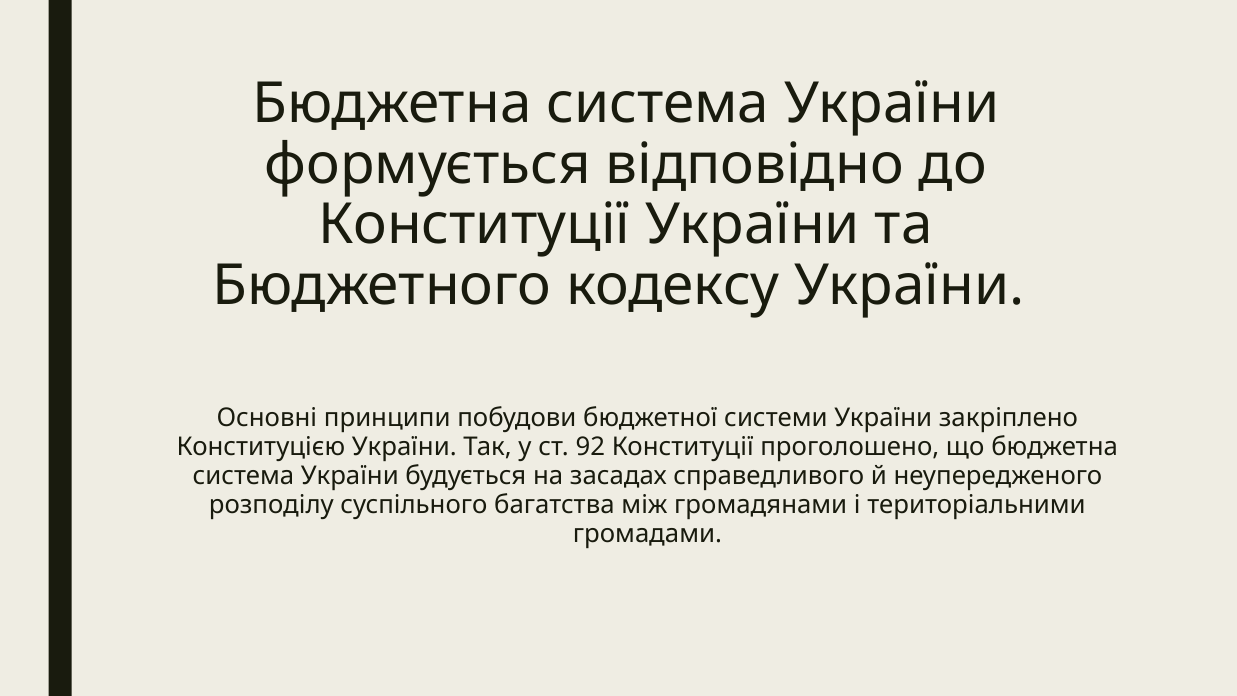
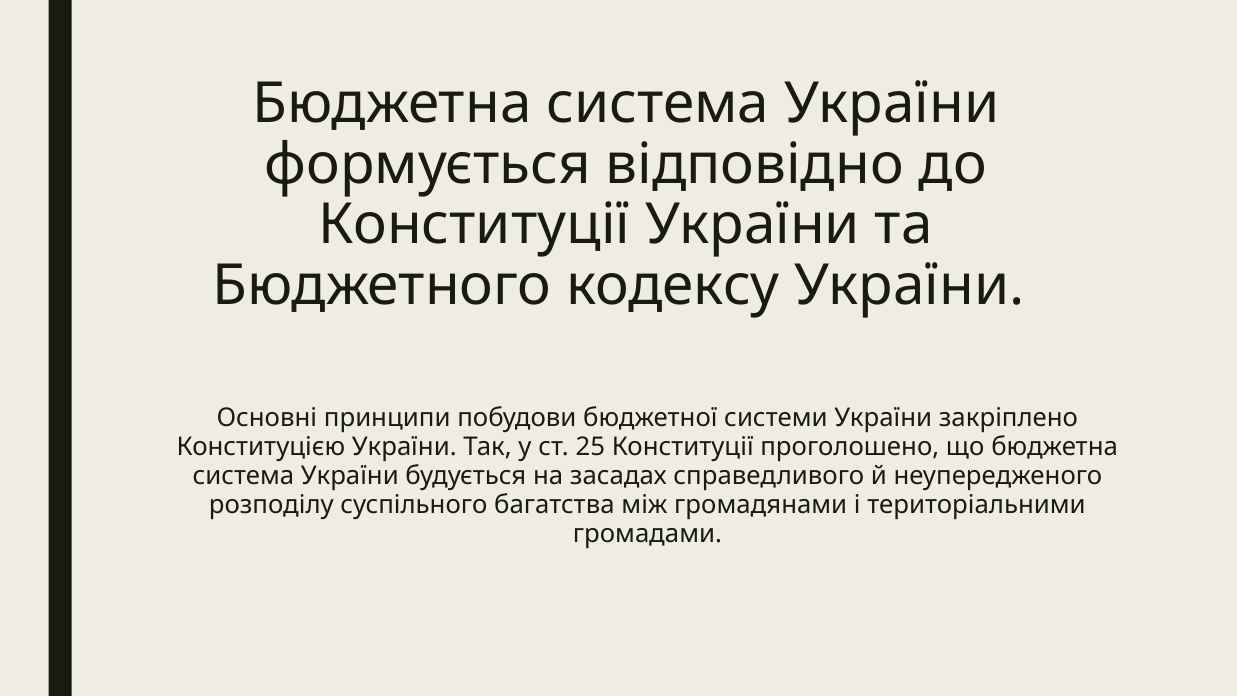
92: 92 -> 25 (590, 447)
